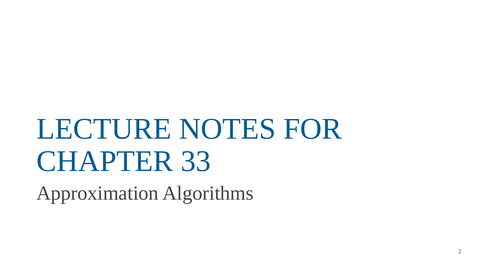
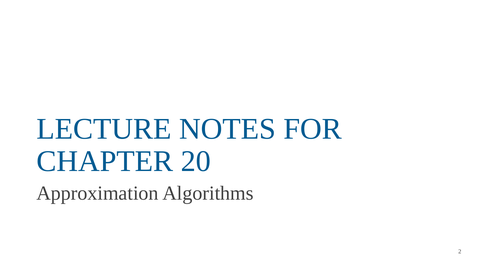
33: 33 -> 20 (196, 162)
